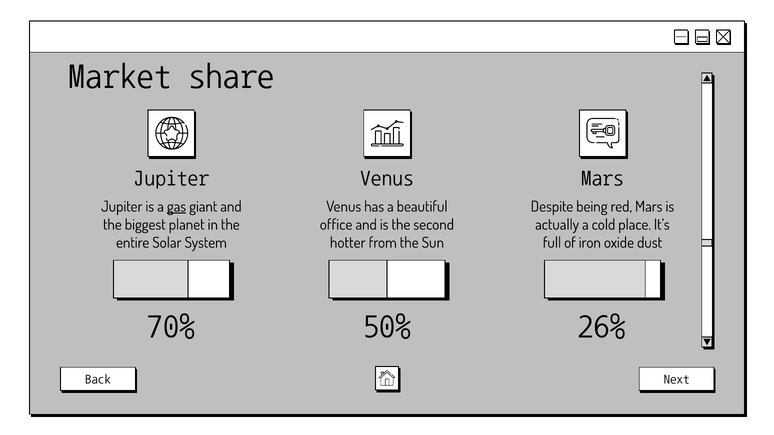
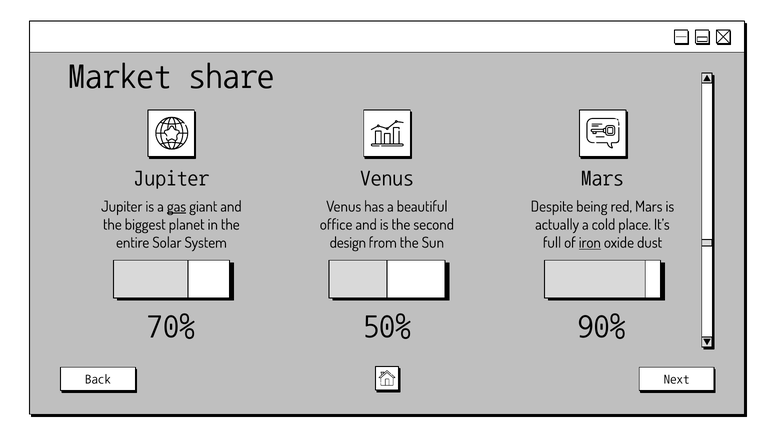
hotter: hotter -> design (348, 243)
iron underline: none -> present (590, 243)
26%: 26% -> 90% (602, 326)
